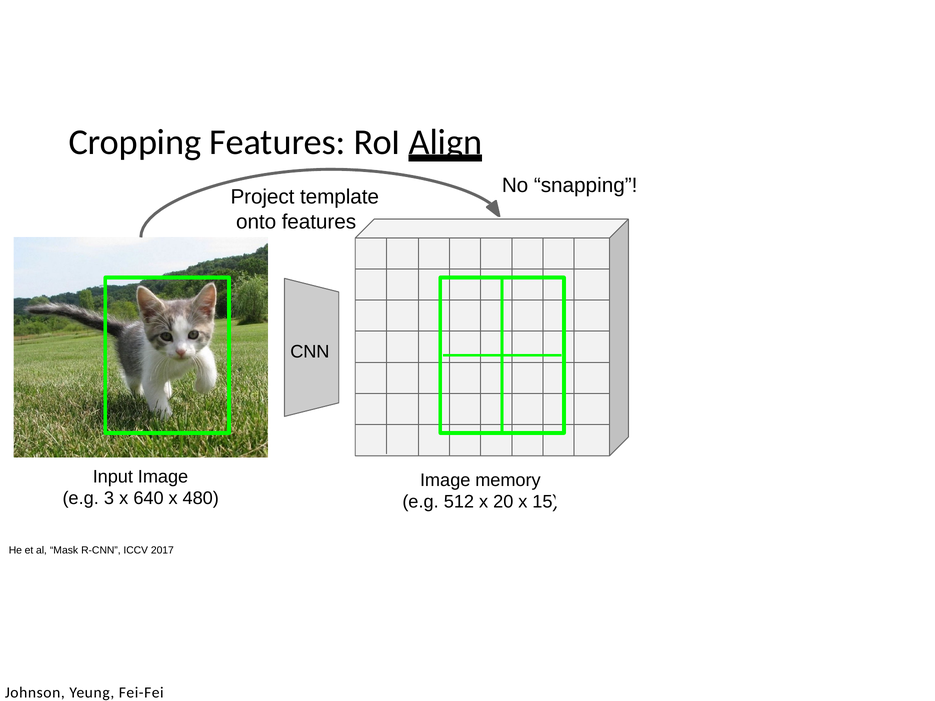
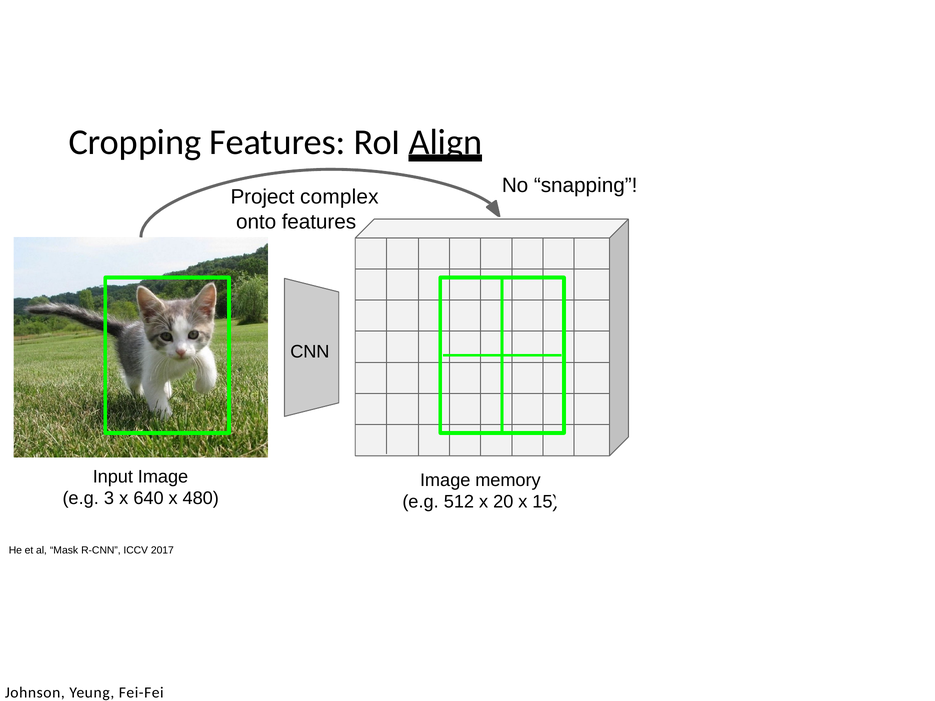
template: template -> complex (339, 197)
